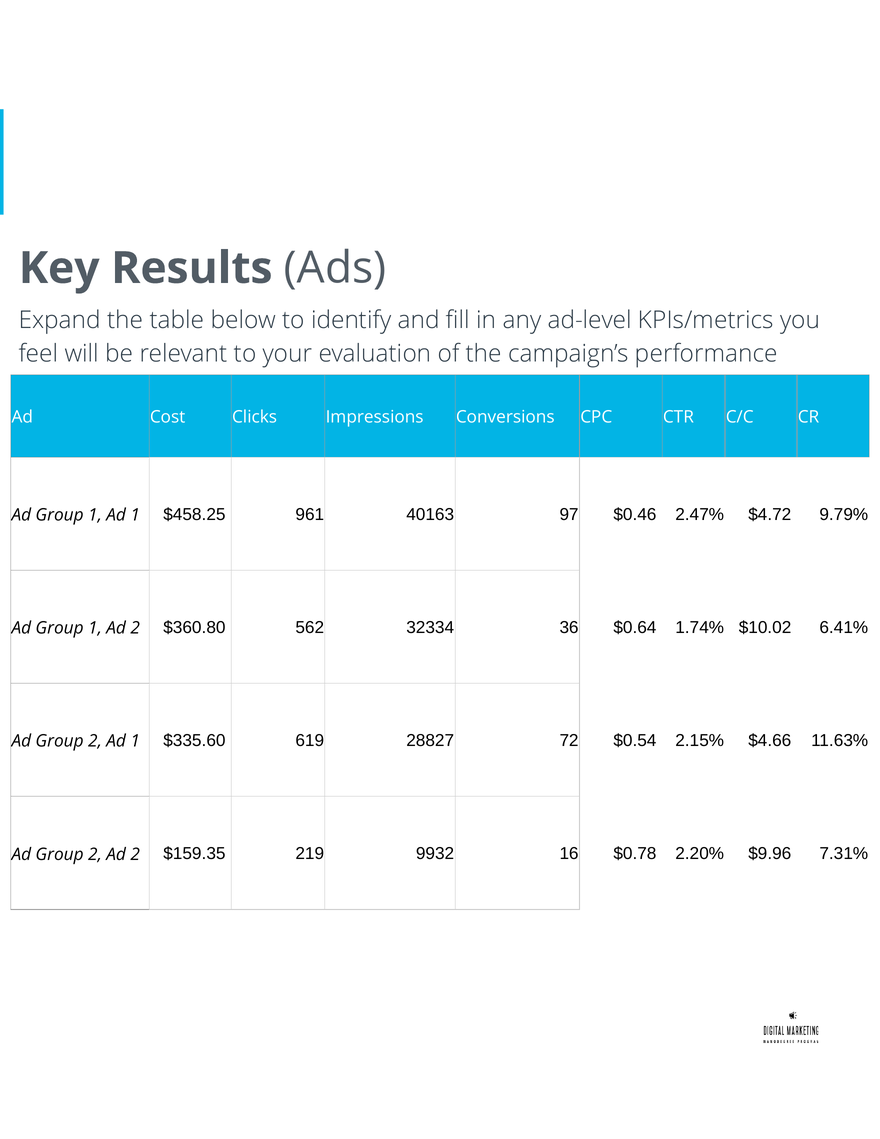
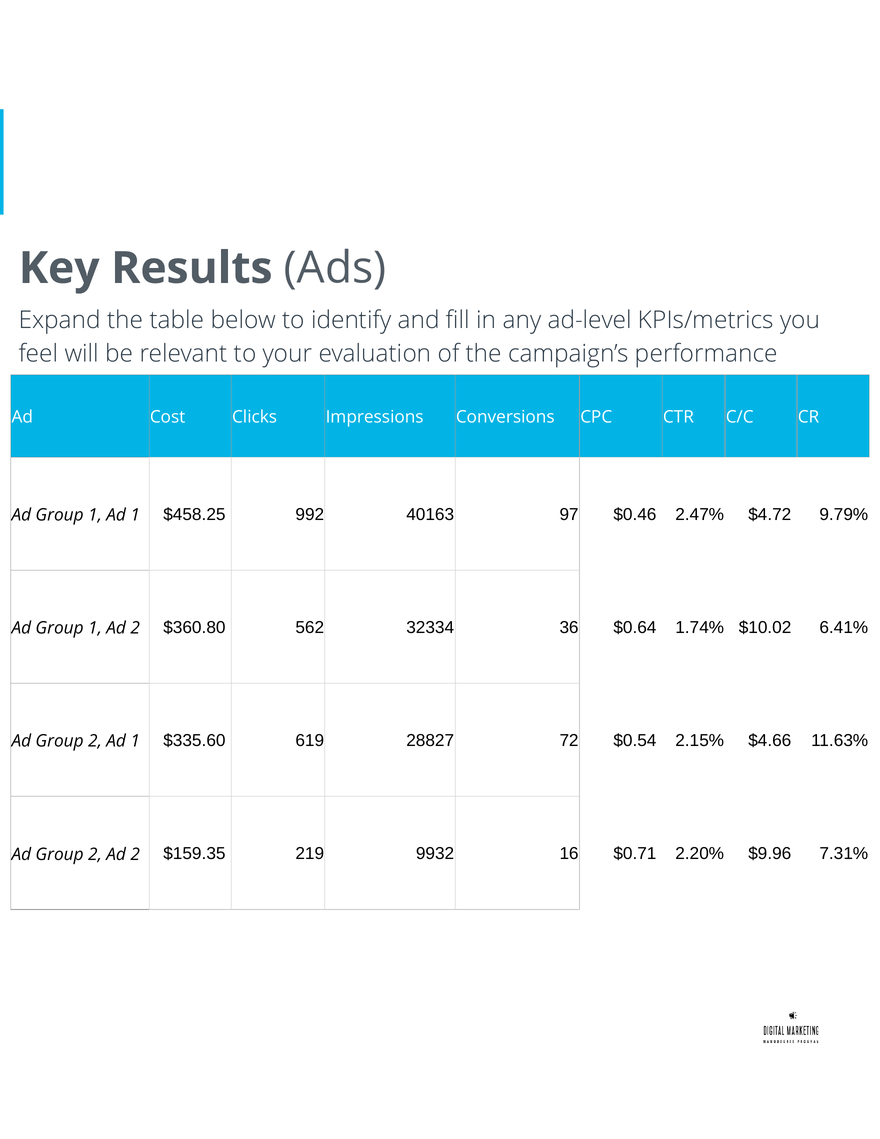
961: 961 -> 992 (310, 514)
$0.78: $0.78 -> $0.71 (635, 854)
